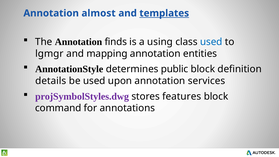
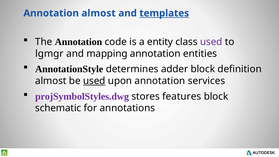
finds: finds -> code (116, 42)
using: using -> entity (160, 42)
used colour: blue -> purple (211, 42)
public: public -> adder (175, 69)
details: details -> almost (51, 81)
used underline: none -> present (94, 81)
command: command -> schematic (58, 108)
